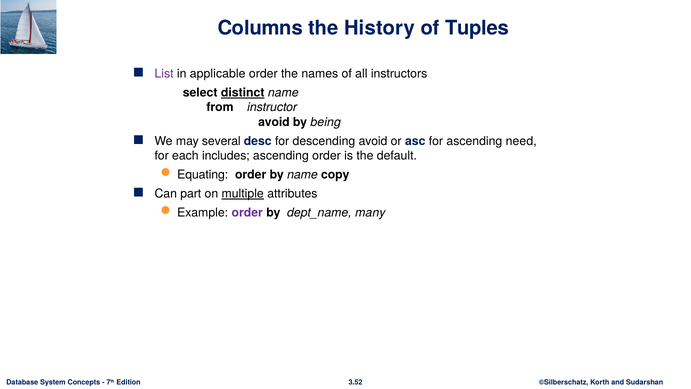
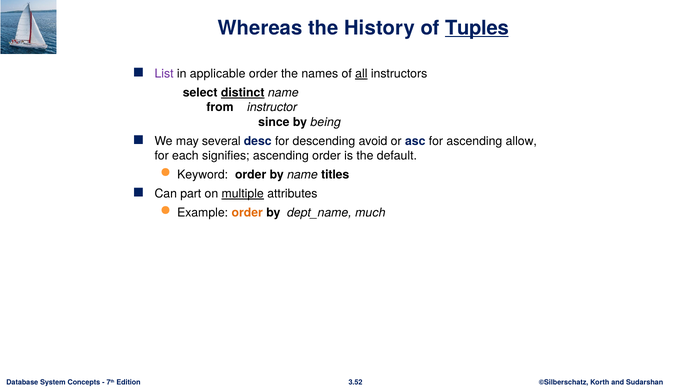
Columns: Columns -> Whereas (260, 28)
Tuples underline: none -> present (477, 28)
all underline: none -> present (361, 74)
avoid: avoid -> since (274, 122)
need: need -> allow (521, 141)
includes: includes -> signifies (226, 156)
Equating: Equating -> Keyword (203, 175)
copy: copy -> titles (335, 175)
order colour: purple -> orange (247, 213)
many: many -> much (370, 213)
